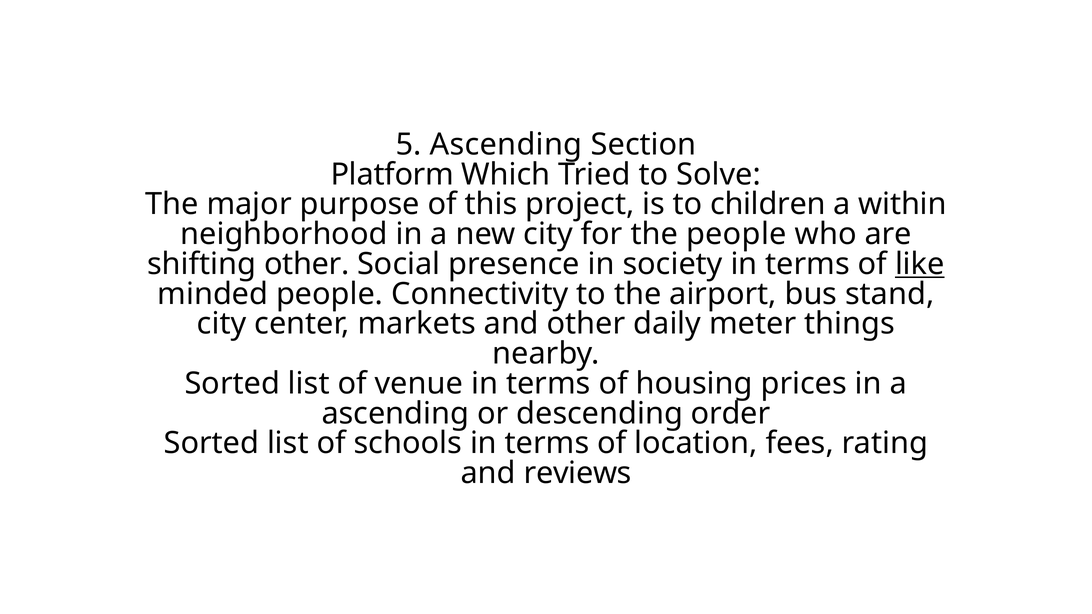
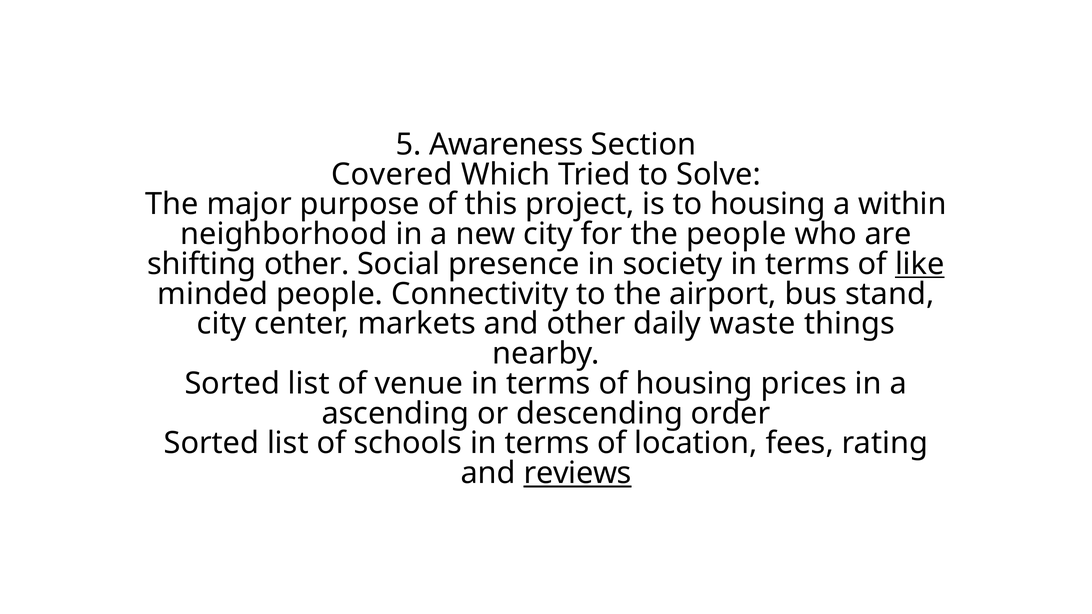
5 Ascending: Ascending -> Awareness (506, 145)
Platform: Platform -> Covered (392, 174)
to children: children -> housing (768, 204)
meter: meter -> waste (753, 324)
reviews underline: none -> present (578, 473)
